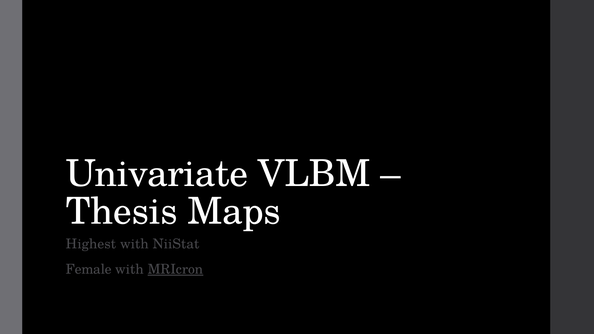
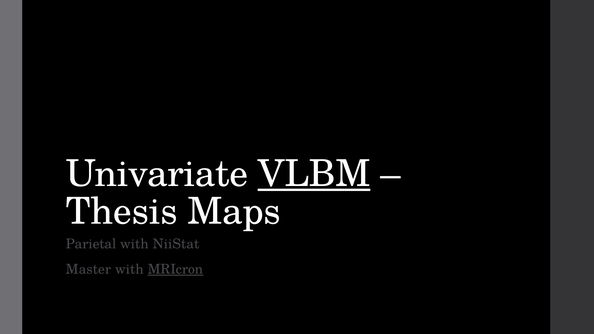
VLBM underline: none -> present (314, 174)
Highest: Highest -> Parietal (91, 244)
Female: Female -> Master (89, 269)
